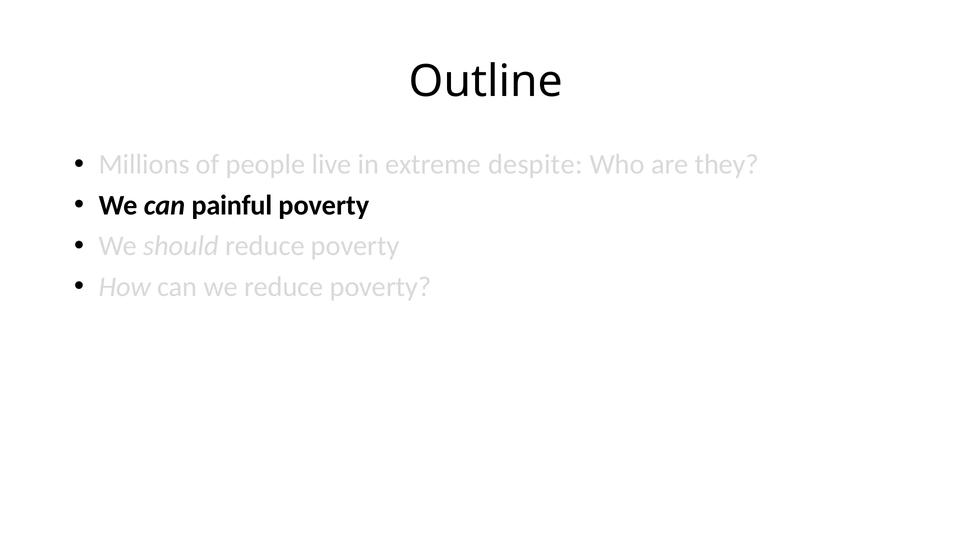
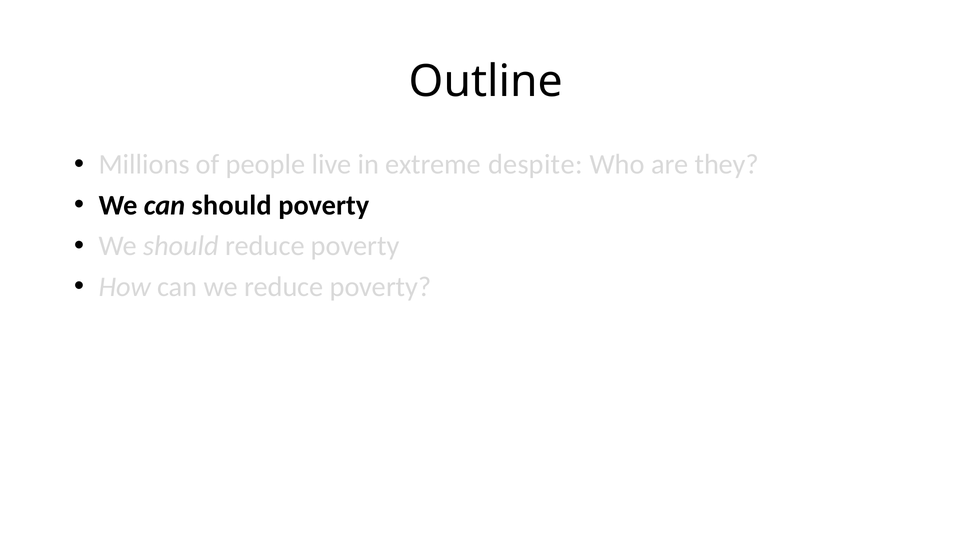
can painful: painful -> should (232, 205)
